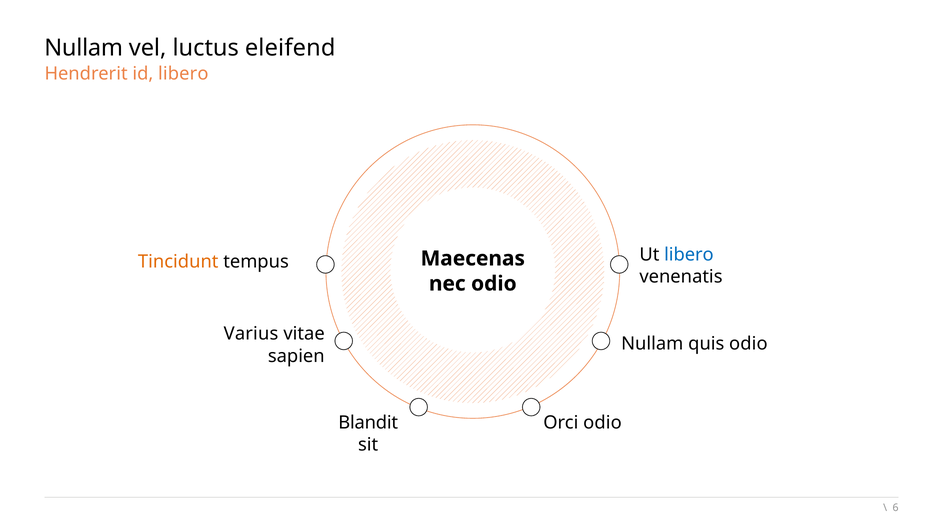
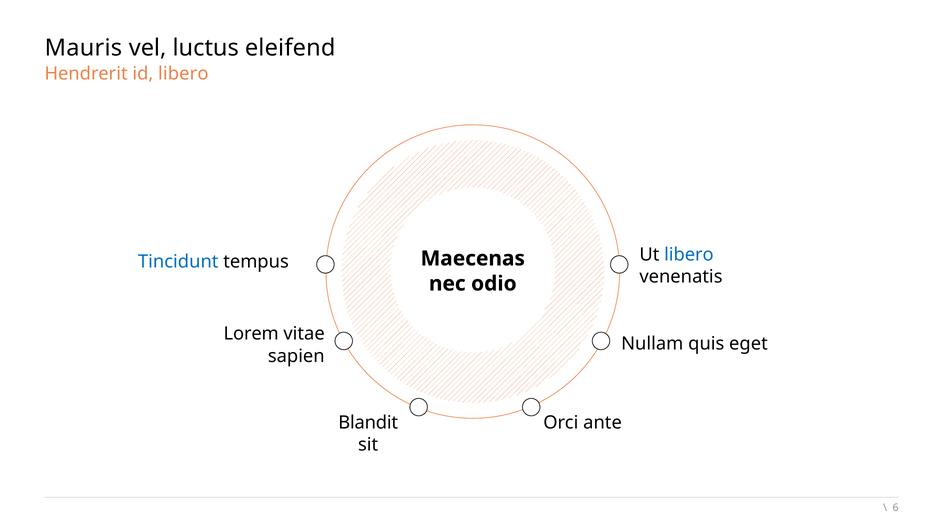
Nullam: Nullam -> Mauris (83, 48)
Tincidunt colour: orange -> blue (178, 261)
Varius: Varius -> Lorem (251, 334)
quis odio: odio -> eget (748, 343)
Orci odio: odio -> ante (603, 422)
